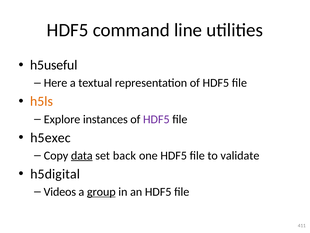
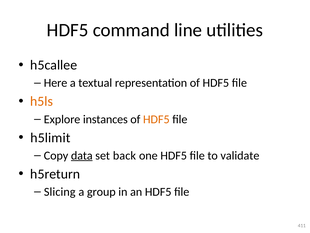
h5useful: h5useful -> h5callee (54, 65)
HDF5 colour: purple -> orange (156, 119)
h5exec: h5exec -> h5limit (50, 137)
h5digital: h5digital -> h5return (55, 174)
Videos: Videos -> Slicing (60, 191)
group underline: present -> none (101, 191)
